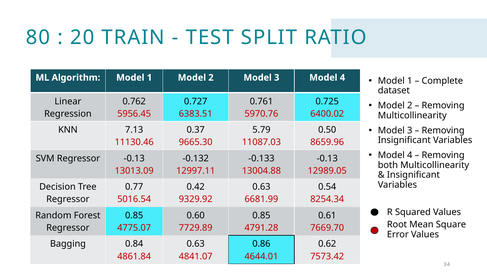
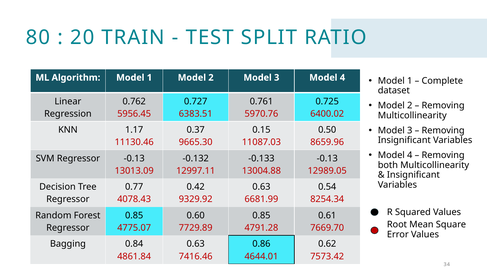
7.13: 7.13 -> 1.17 (134, 130)
5.79: 5.79 -> 0.15 (261, 130)
5016.54: 5016.54 -> 4078.43 (134, 199)
4841.07: 4841.07 -> 7416.46 (196, 256)
